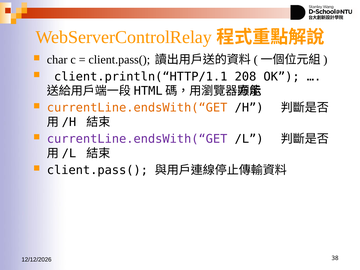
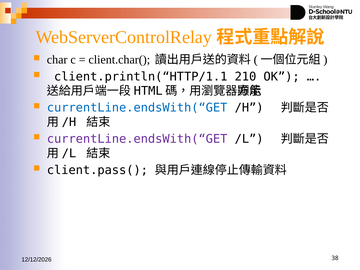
client.pass(: client.pass( -> client.char( (119, 60)
208: 208 -> 210 (245, 77)
currentLine.endsWith(“GET colour: orange -> blue (137, 108)
